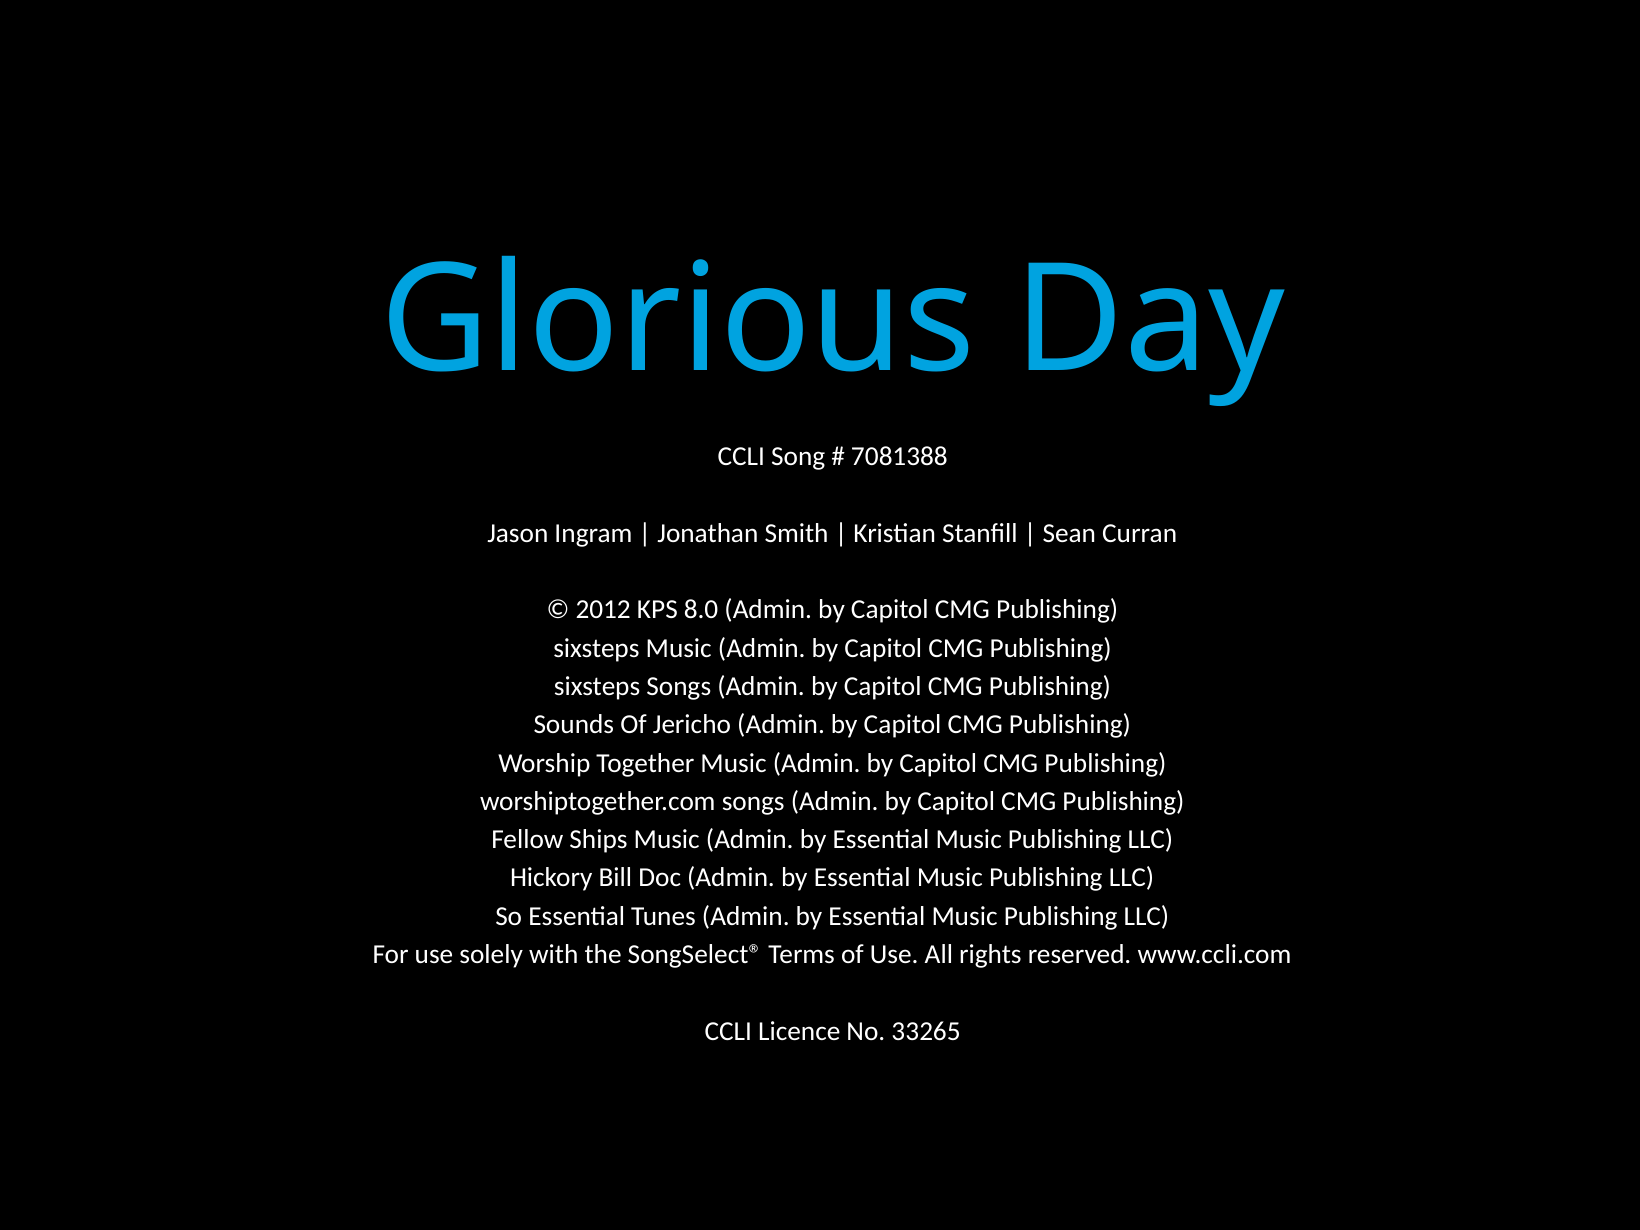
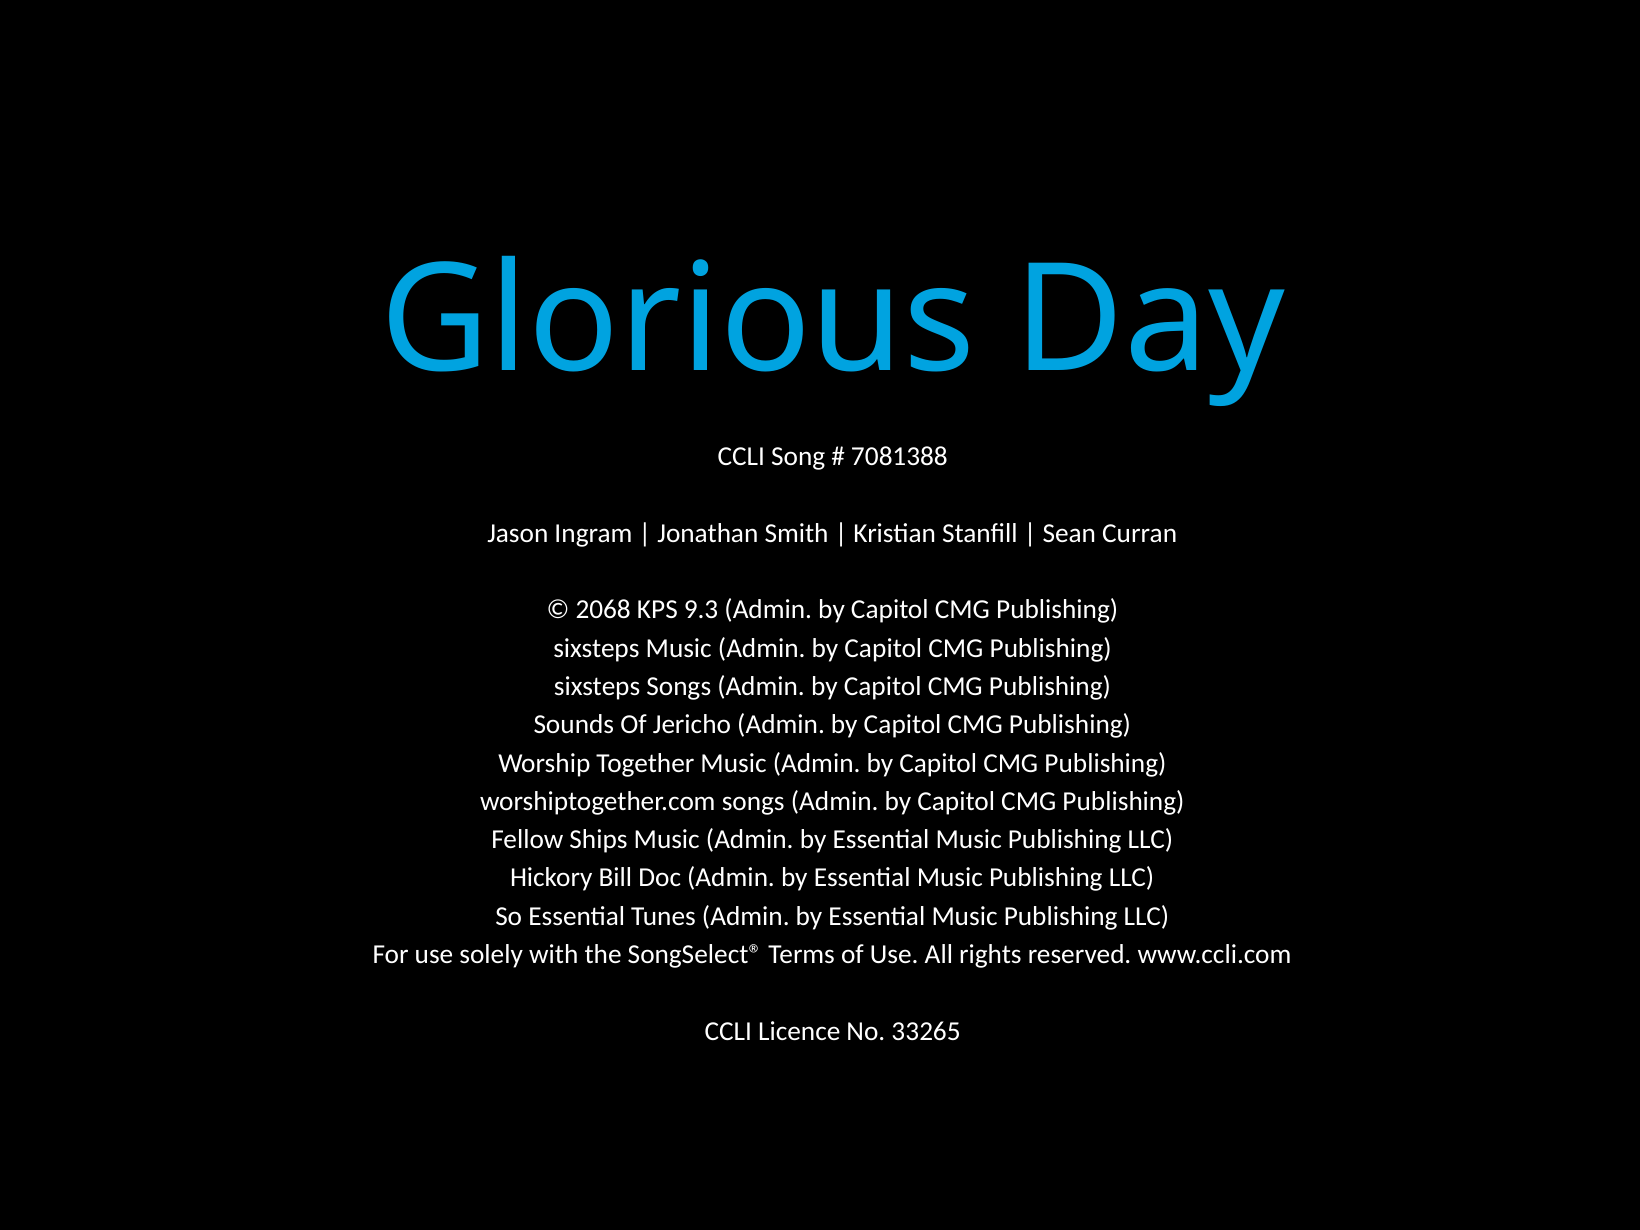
2012: 2012 -> 2068 (603, 610)
8.0: 8.0 -> 9.3 (701, 610)
